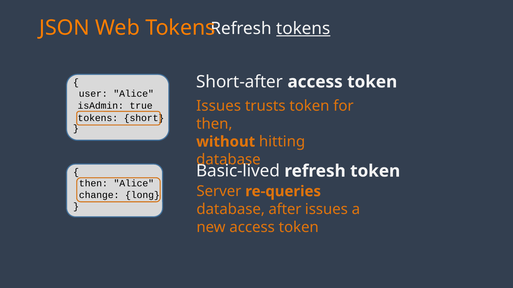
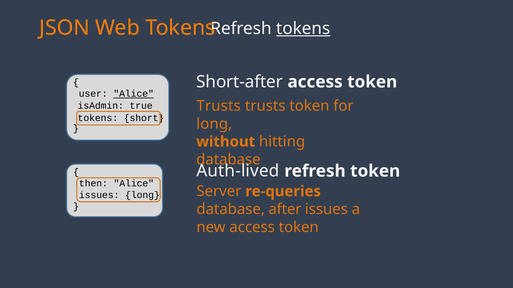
Alice underline: none -> present (134, 94)
Issues: Issues -> Trusts (219, 106)
then: then -> long (214, 124)
Basic-lived: Basic-lived -> Auth-lived (238, 171)
change: change -> issues (99, 195)
